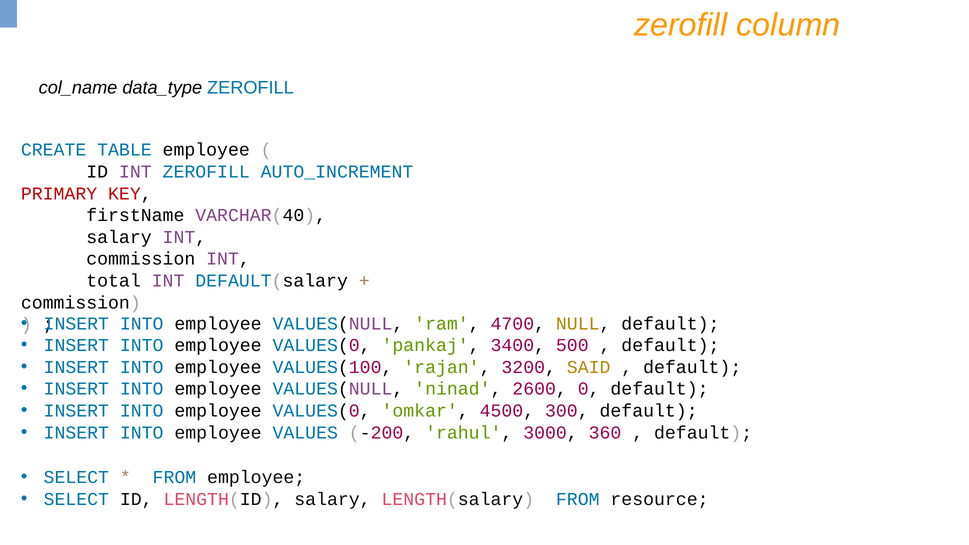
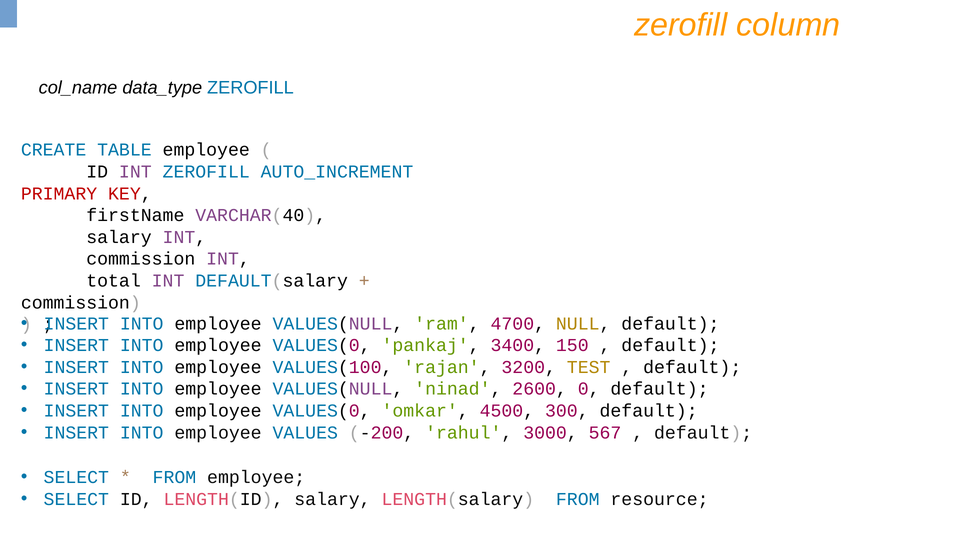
500: 500 -> 150 (572, 345)
SAID: SAID -> TEST (589, 367)
360: 360 -> 567 (605, 433)
